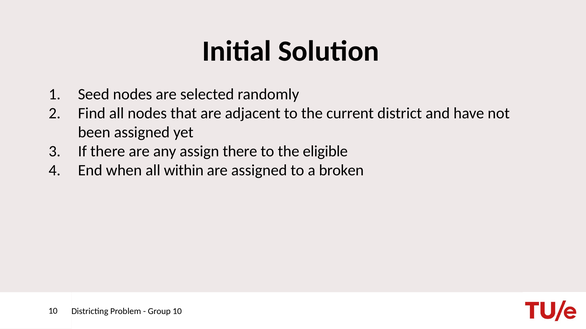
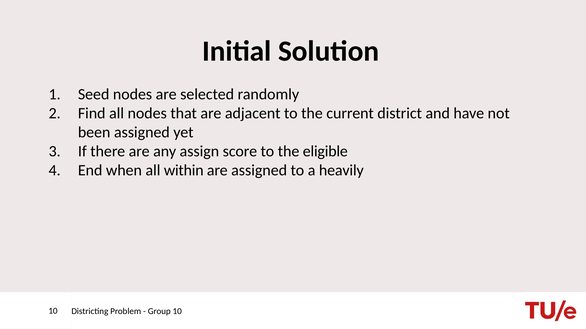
assign there: there -> score (240, 152)
broken: broken -> heavily (341, 171)
